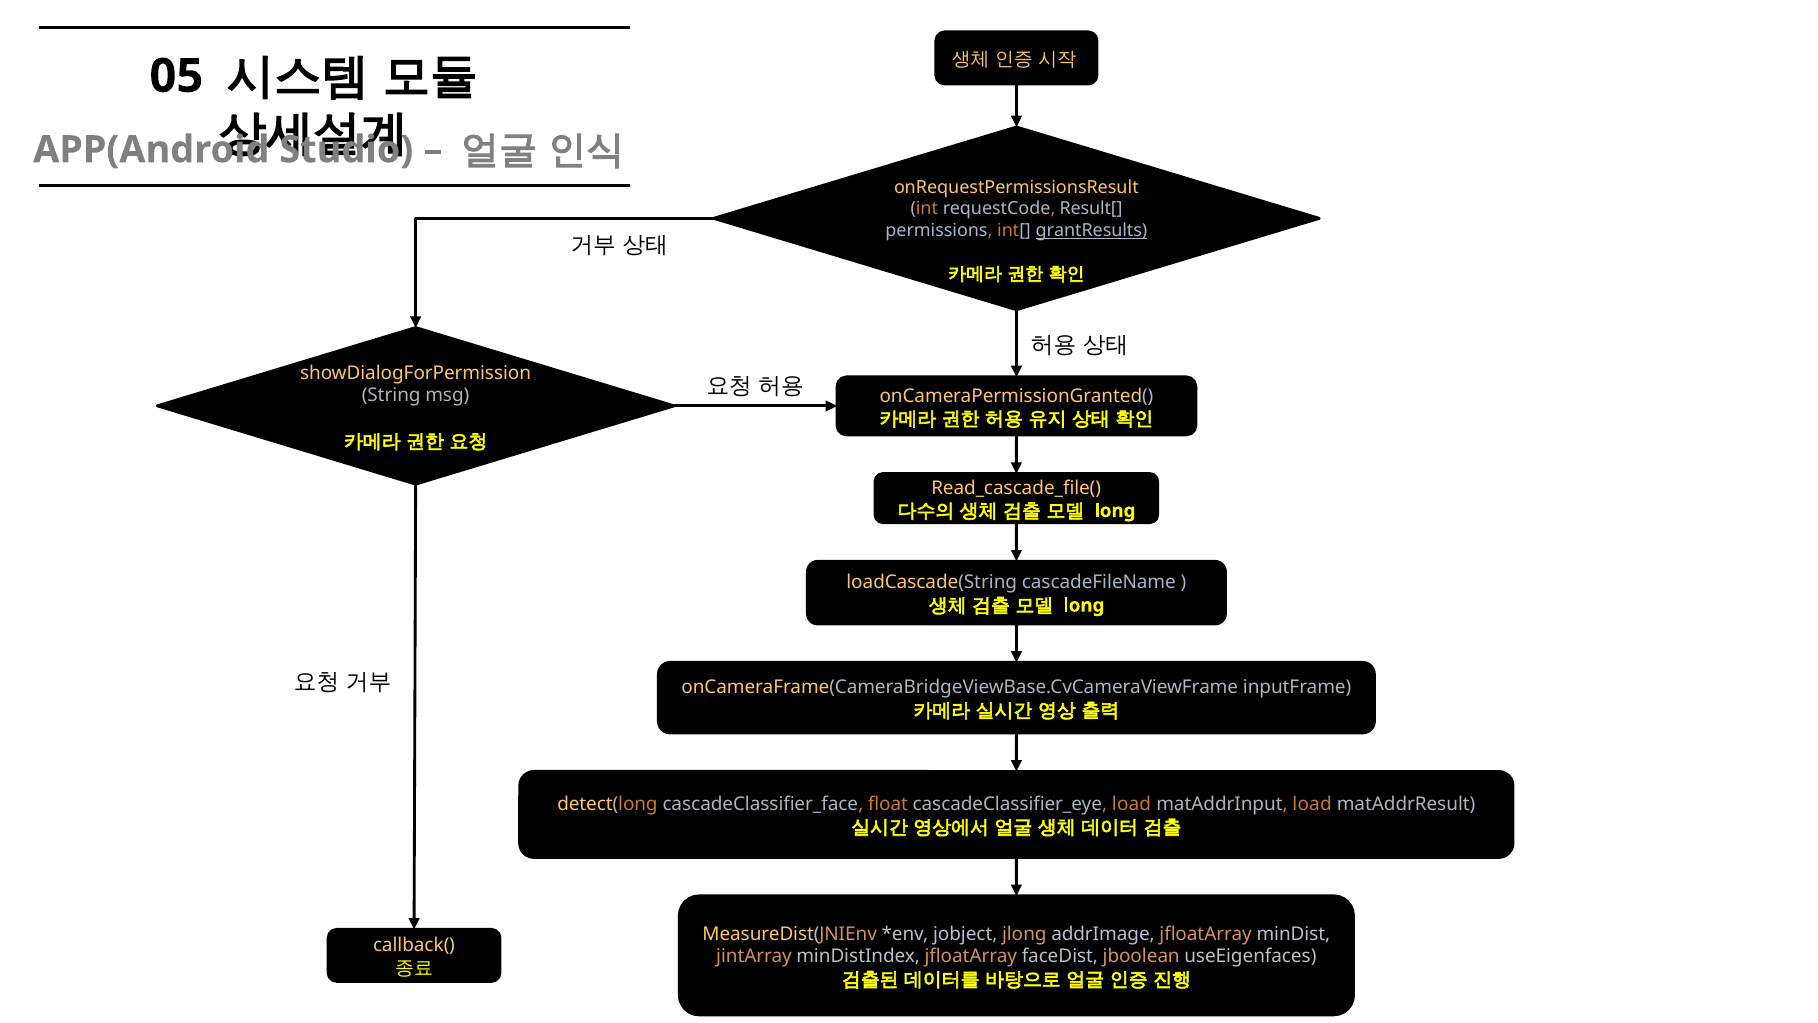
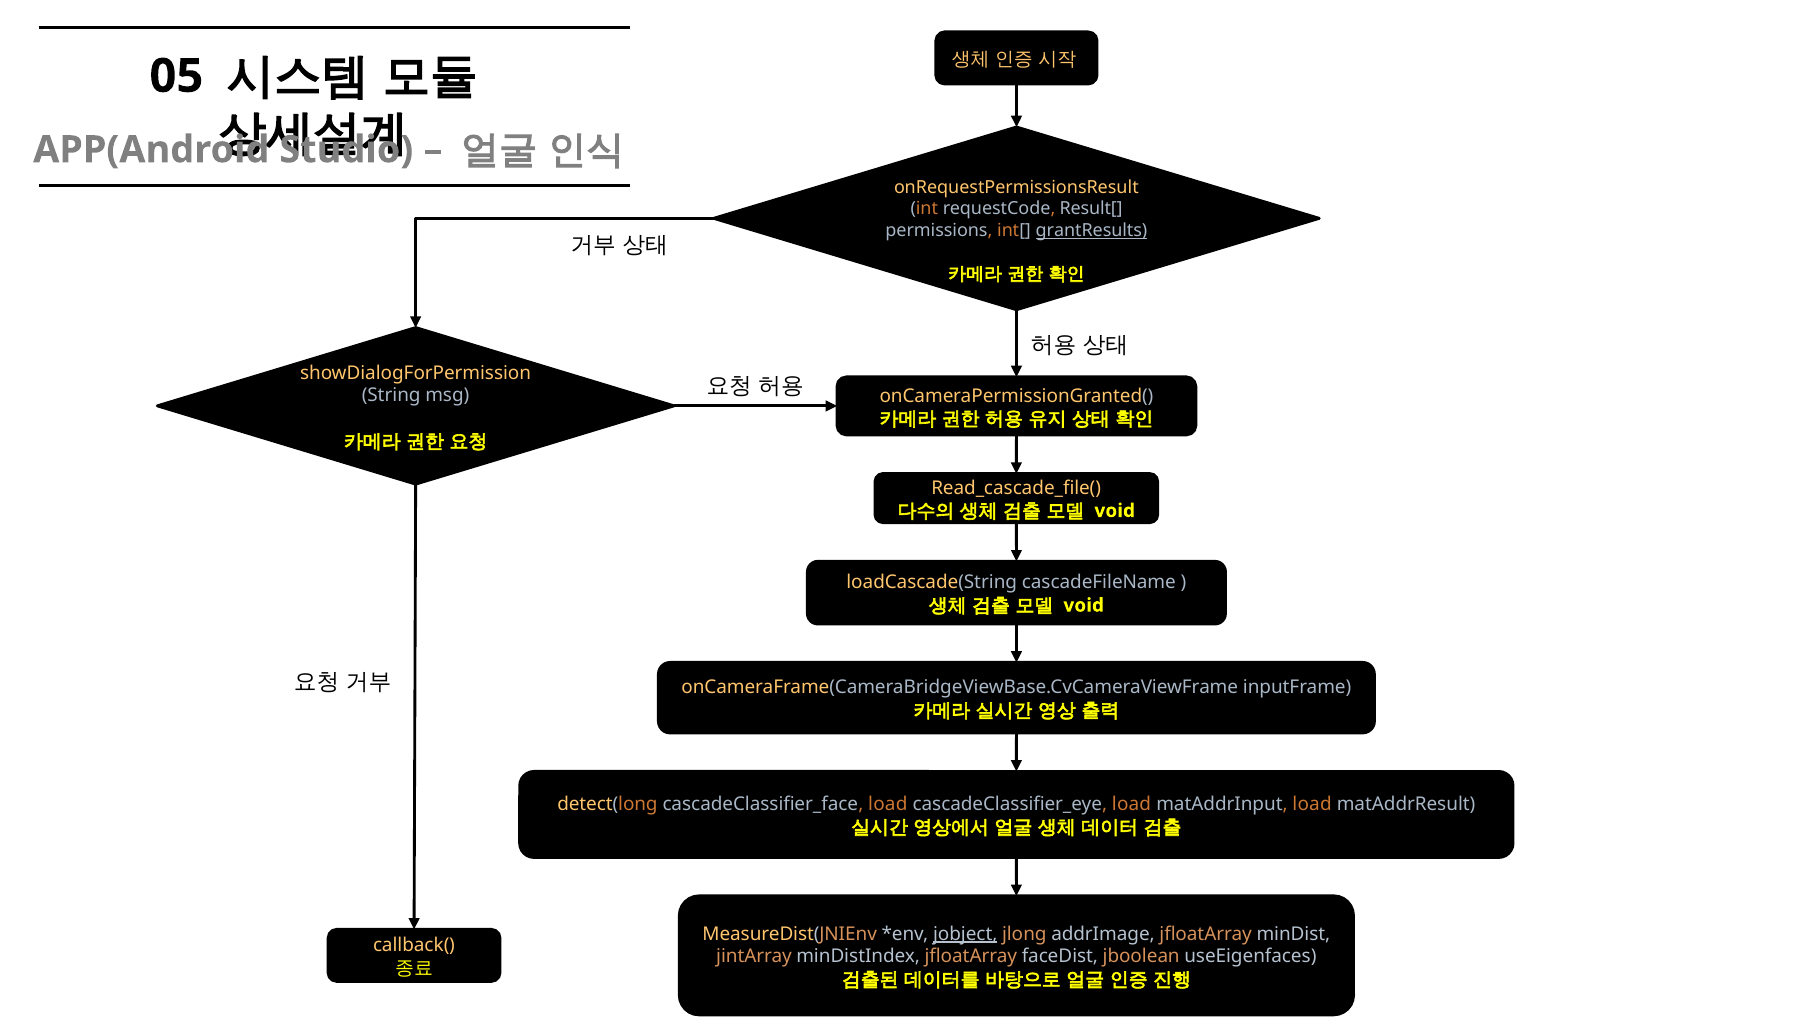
long: long -> void (1115, 511)
long: long -> void (1084, 605)
cascadeClassifier_face float: float -> load (888, 804)
jobject underline: none -> present (965, 933)
